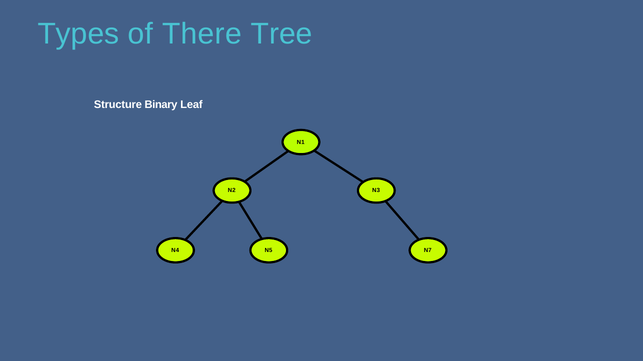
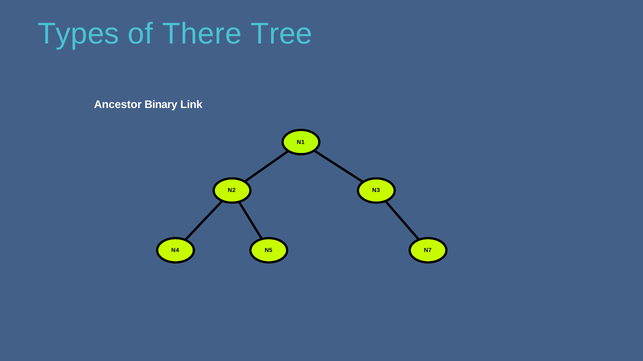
Structure: Structure -> Ancestor (118, 105)
Leaf: Leaf -> Link (191, 105)
